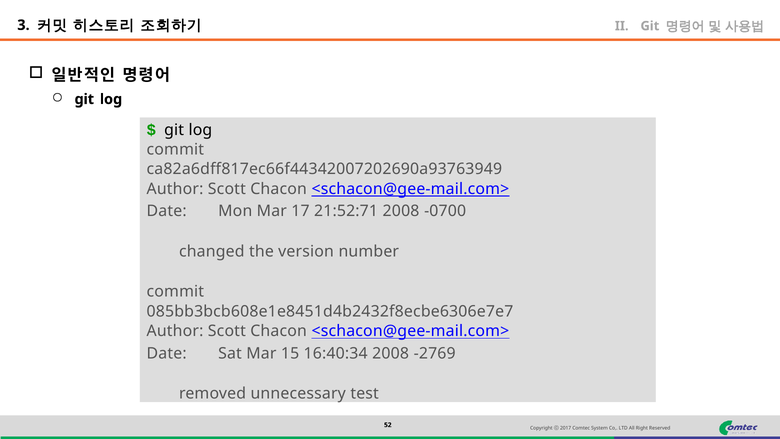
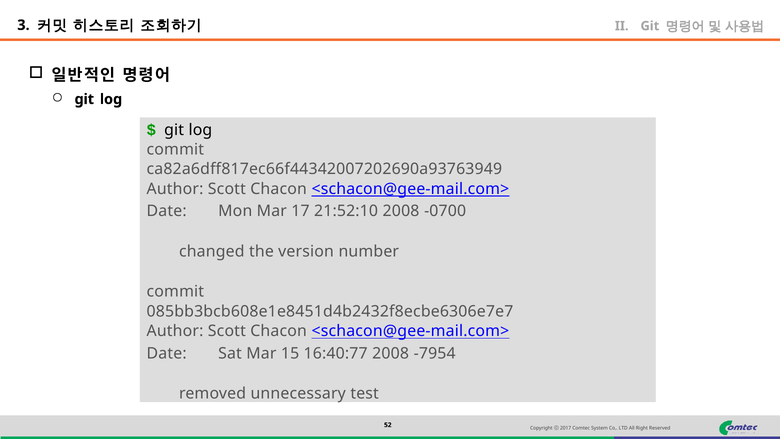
21:52:71: 21:52:71 -> 21:52:10 (346, 211)
16:40:34: 16:40:34 -> 16:40:77 (336, 353)
-2769: -2769 -> -7954 (435, 353)
